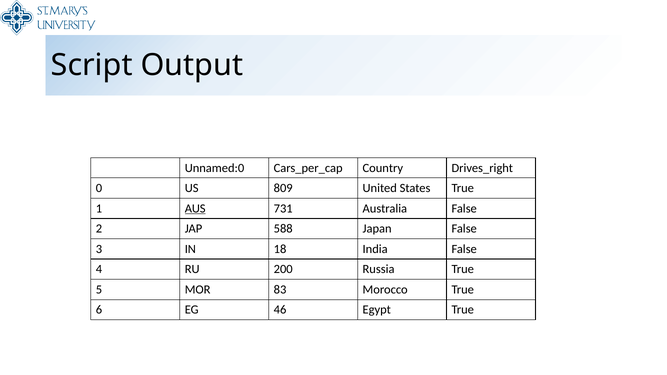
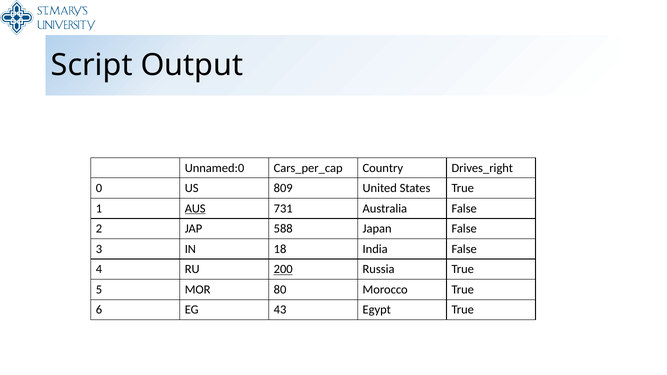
200 underline: none -> present (283, 269)
83: 83 -> 80 (280, 290)
46: 46 -> 43 (280, 310)
